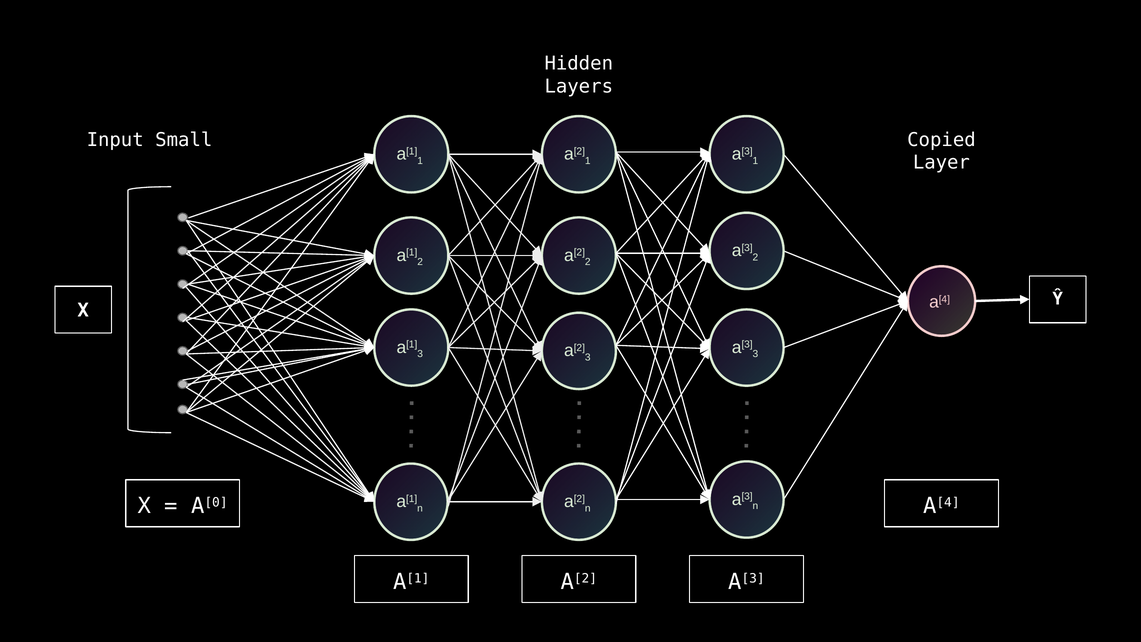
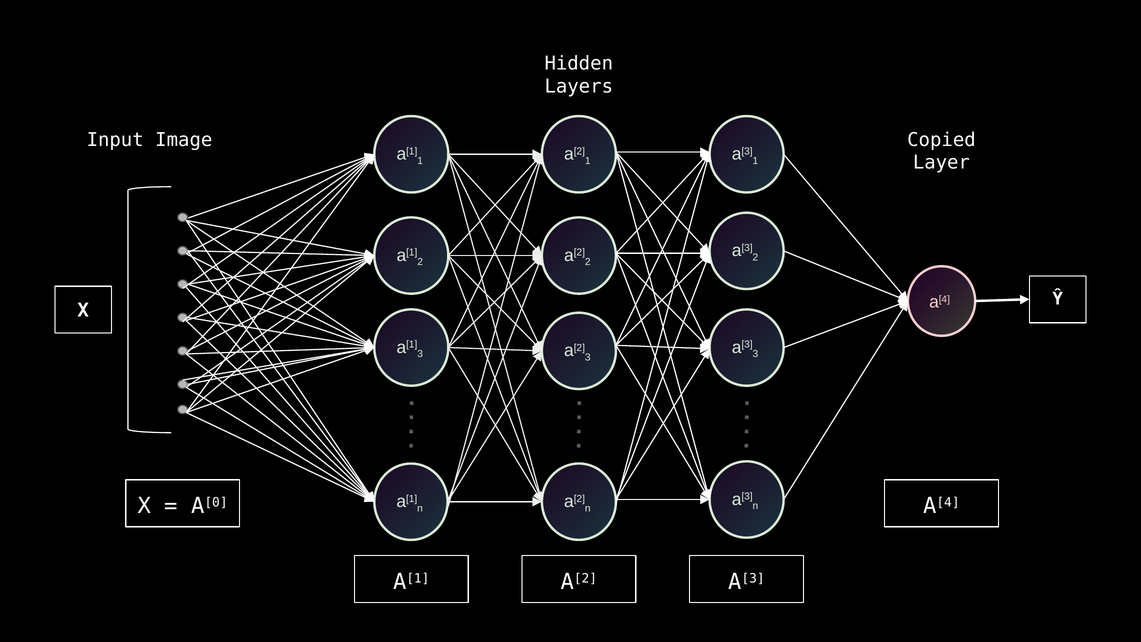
Small: Small -> Image (184, 140)
